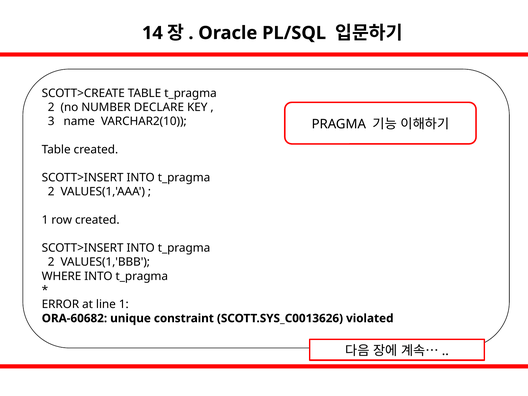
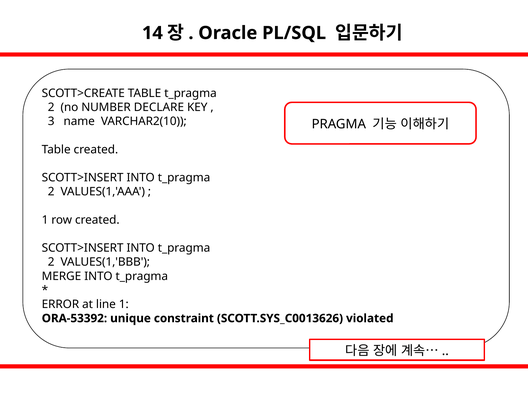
WHERE: WHERE -> MERGE (61, 276)
ORA-60682: ORA-60682 -> ORA-53392 (74, 318)
